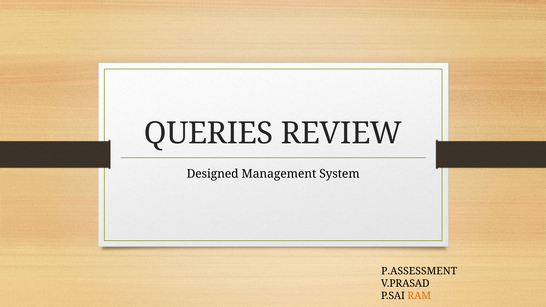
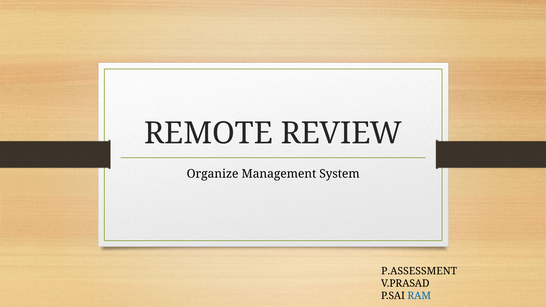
QUERIES: QUERIES -> REMOTE (209, 133)
Designed: Designed -> Organize (213, 174)
RAM colour: orange -> blue (419, 296)
